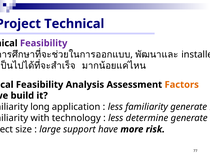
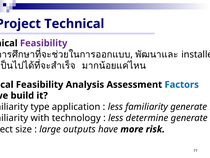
Factors colour: orange -> blue (182, 84)
long: long -> type (40, 106)
support: support -> outputs (79, 129)
